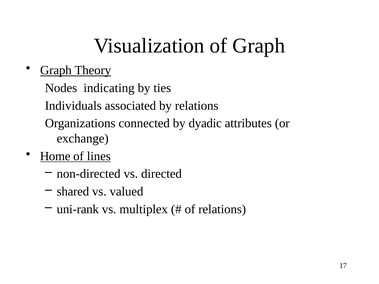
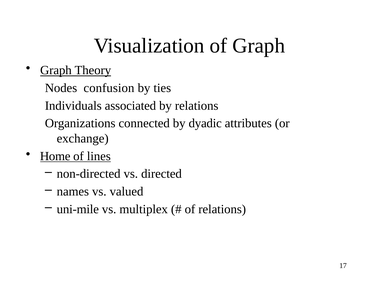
indicating: indicating -> confusion (109, 88)
shared: shared -> names (73, 192)
uni-rank: uni-rank -> uni-mile (78, 209)
